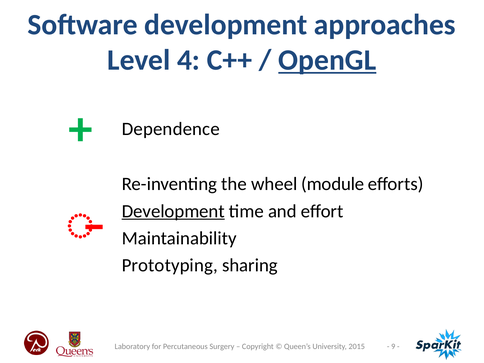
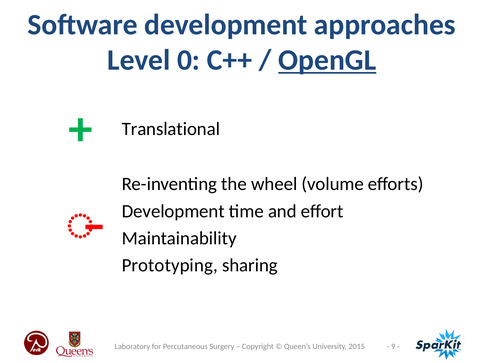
4: 4 -> 0 (189, 60)
Dependence: Dependence -> Translational (171, 129)
module: module -> volume (333, 184)
Development underline: present -> none (173, 211)
